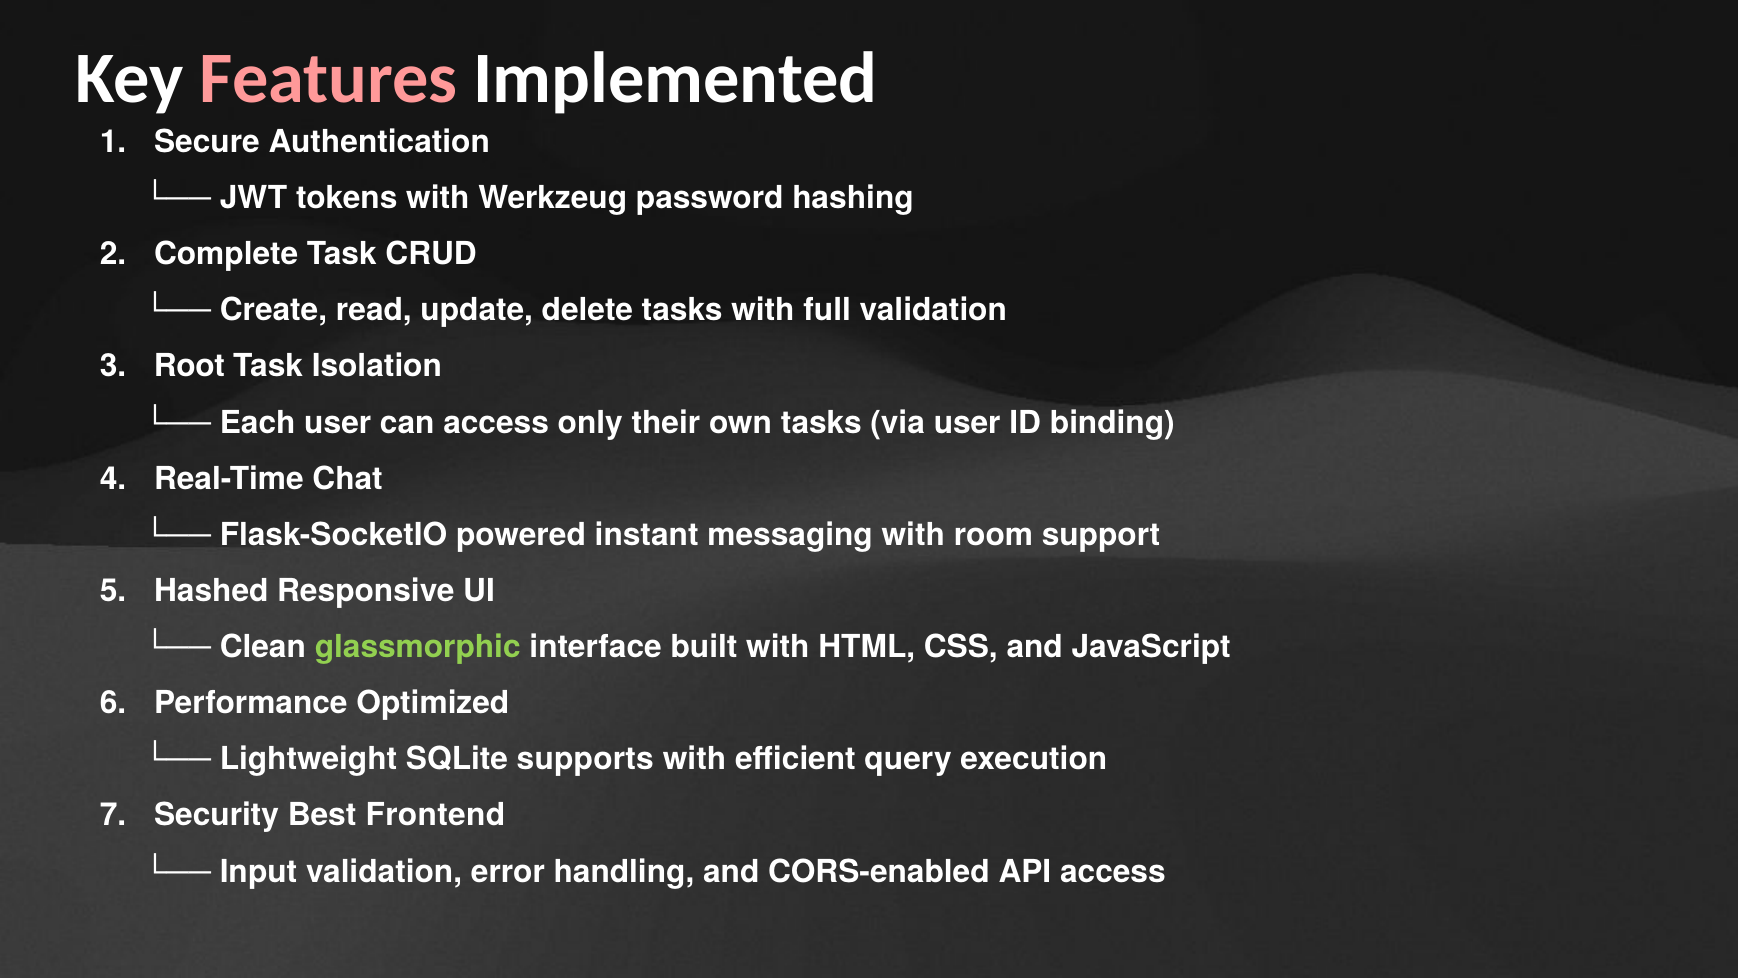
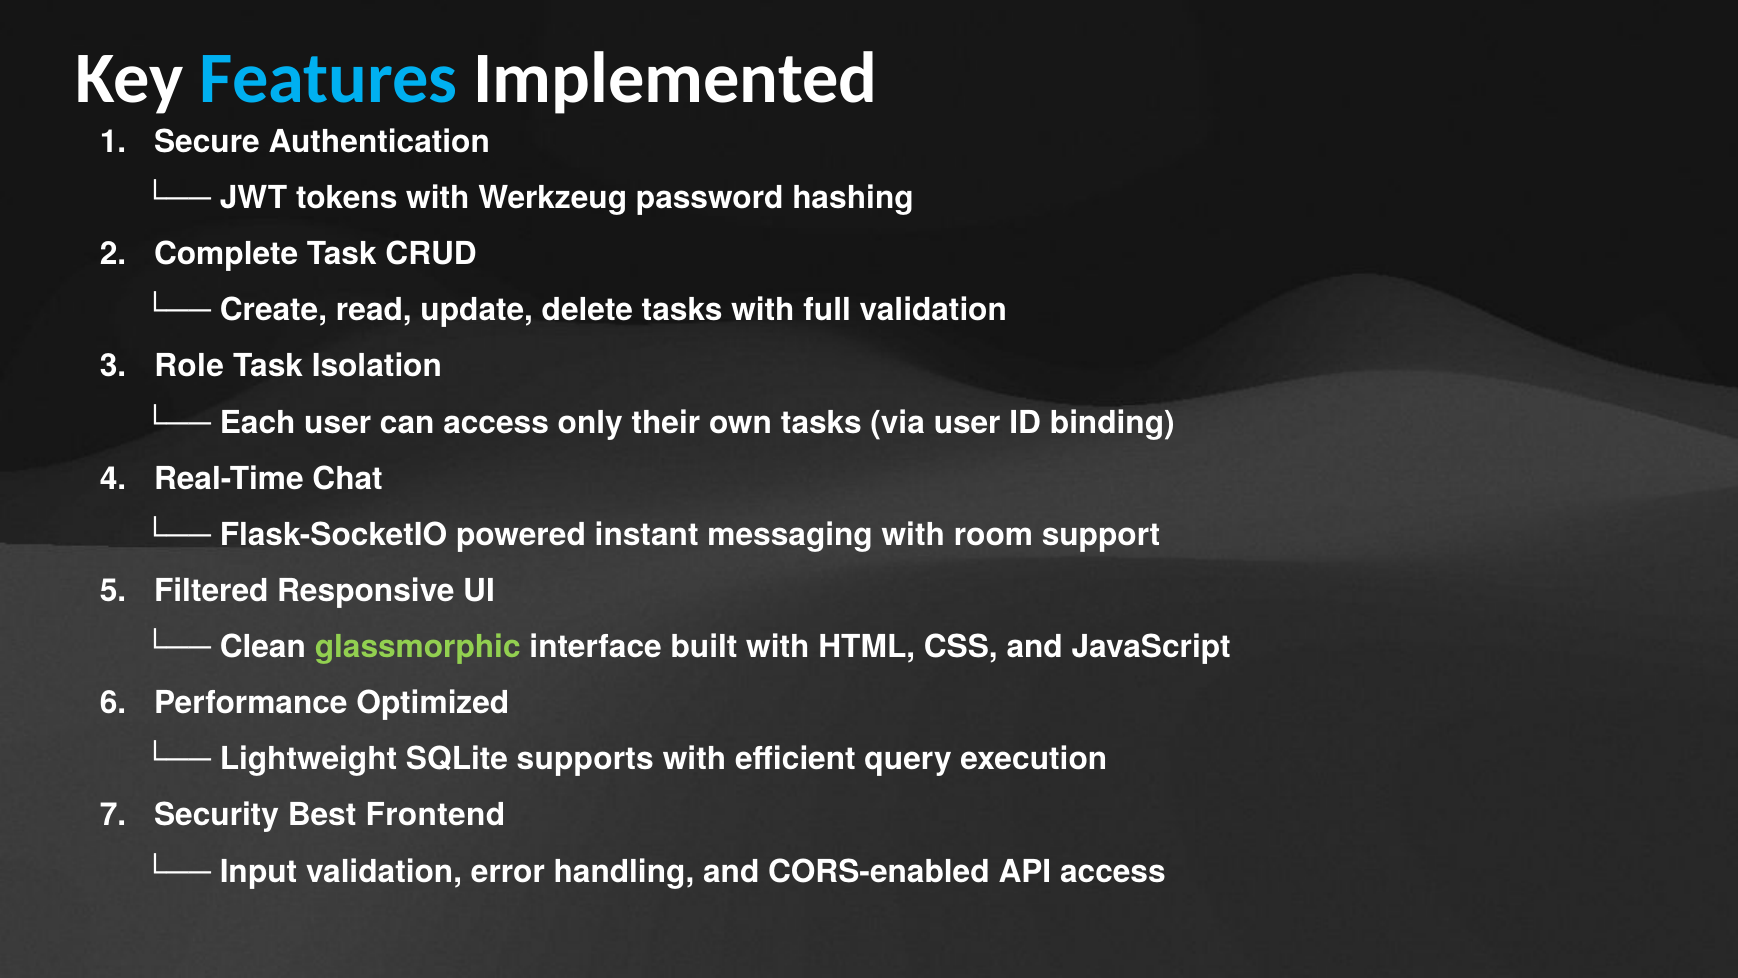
Features colour: pink -> light blue (329, 78)
Root: Root -> Role (189, 366)
Hashed: Hashed -> Filtered (211, 591)
